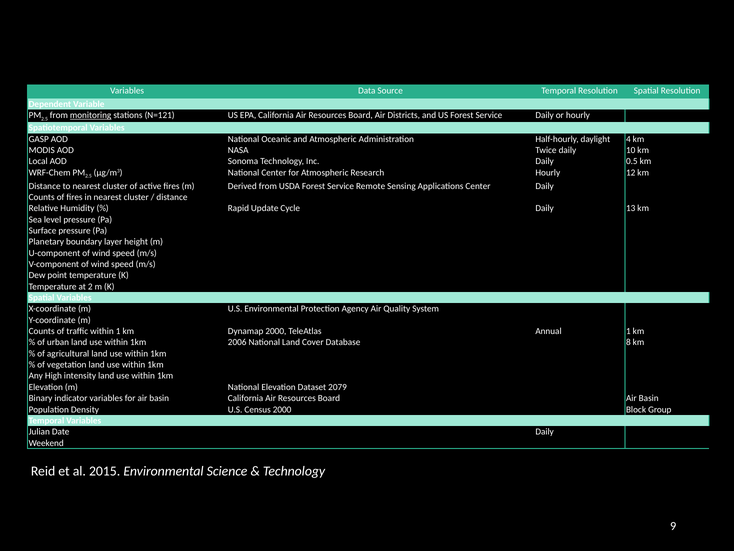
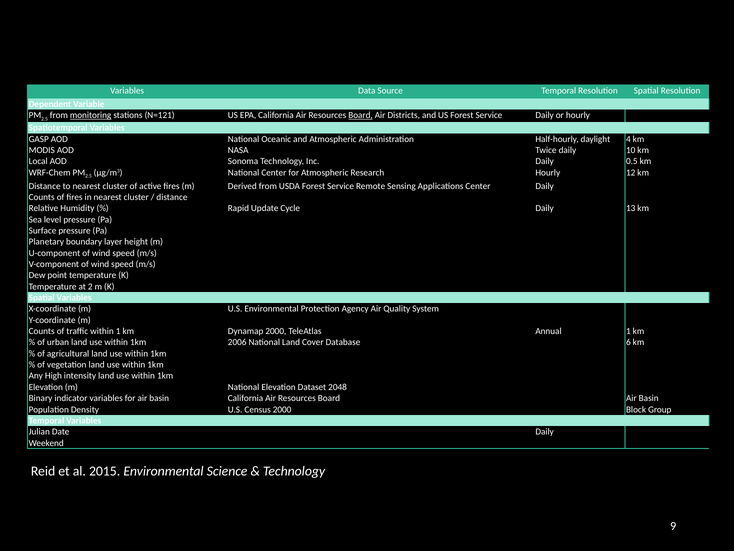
Board underline: none -> present (361, 115)
8: 8 -> 6 (628, 342)
2079: 2079 -> 2048 (338, 387)
